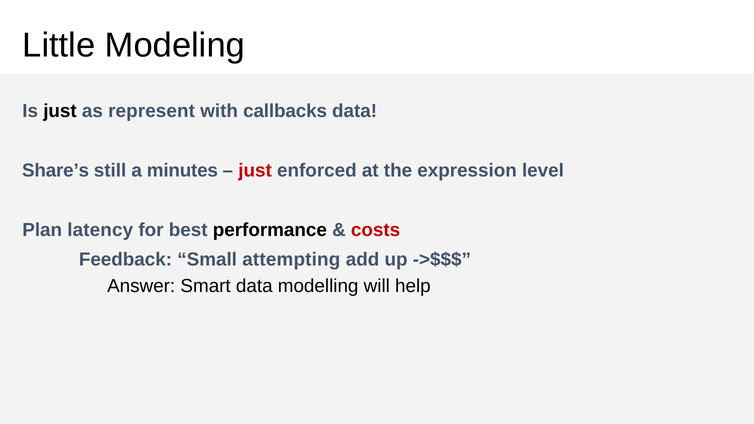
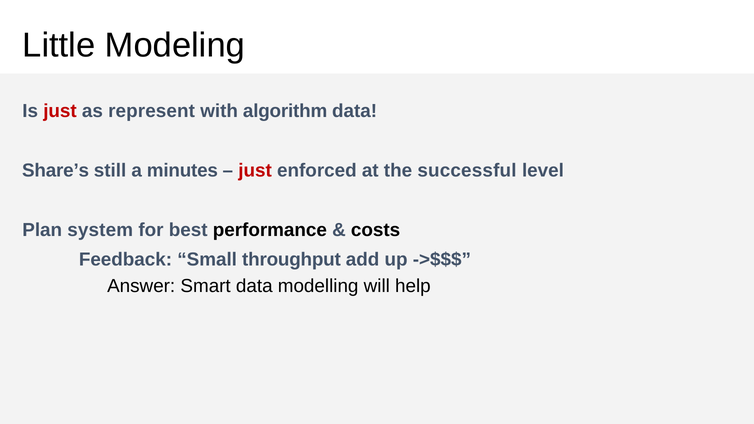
just colour: black -> red (60, 111)
callbacks: callbacks -> algorithm (285, 111)
expression: expression -> successful (467, 170)
latency: latency -> system (100, 230)
costs colour: red -> black (376, 230)
attempting: attempting -> throughput (291, 260)
